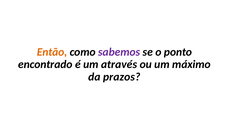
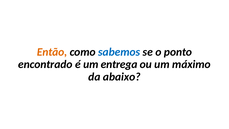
sabemos colour: purple -> blue (119, 52)
através: através -> entrega (119, 64)
prazos: prazos -> abaixo (122, 77)
